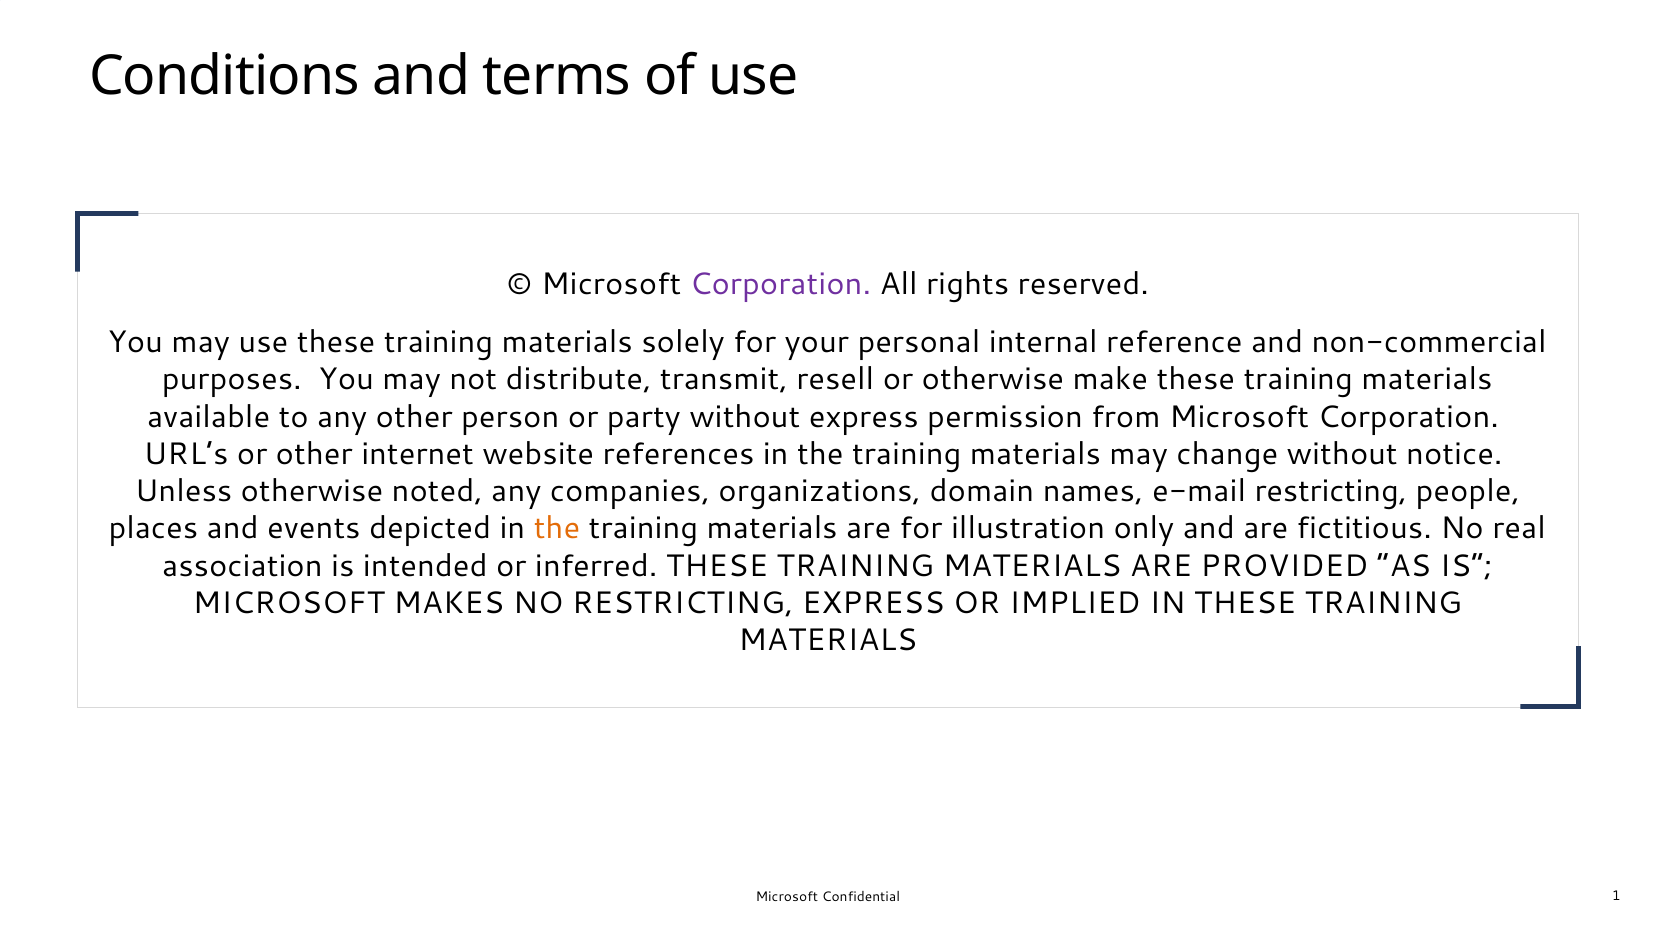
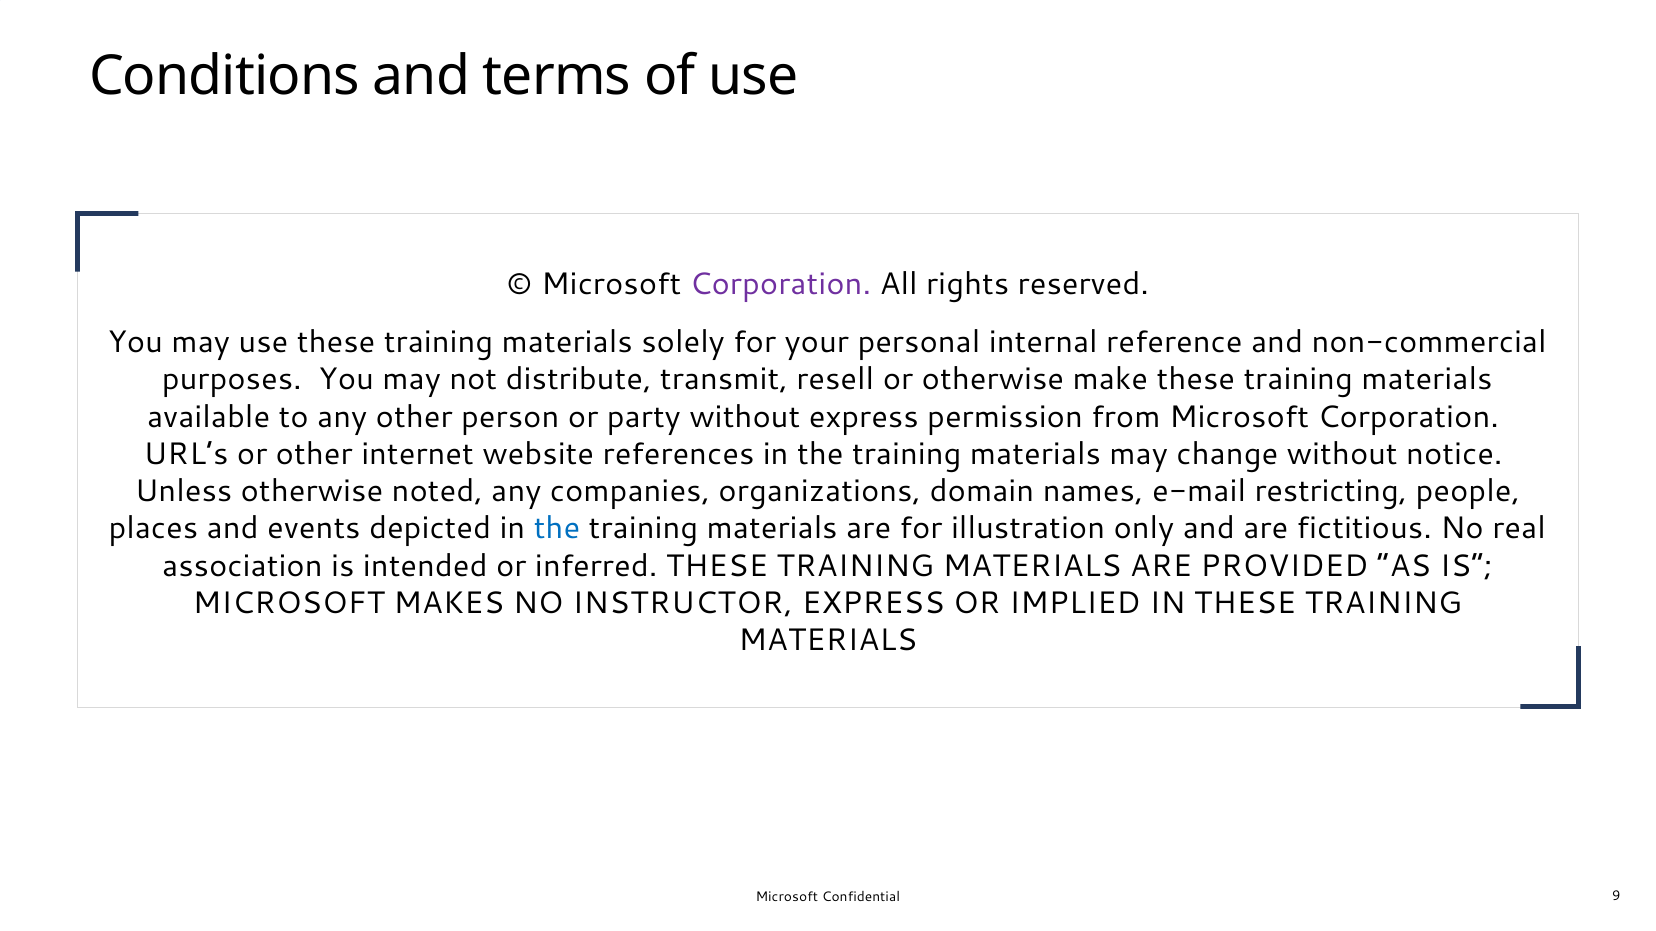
the colour: orange -> blue (557, 529)
NO RESTRICTING: RESTRICTING -> INSTRUCTOR (683, 603)
1: 1 -> 9 (1616, 896)
